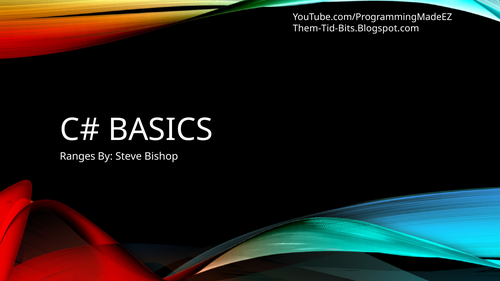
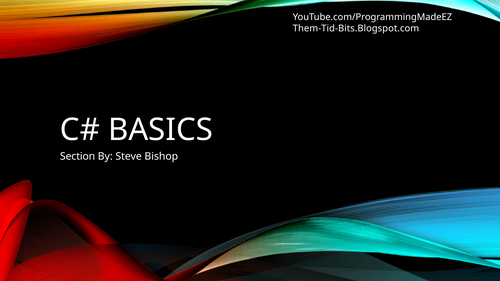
Ranges: Ranges -> Section (78, 156)
